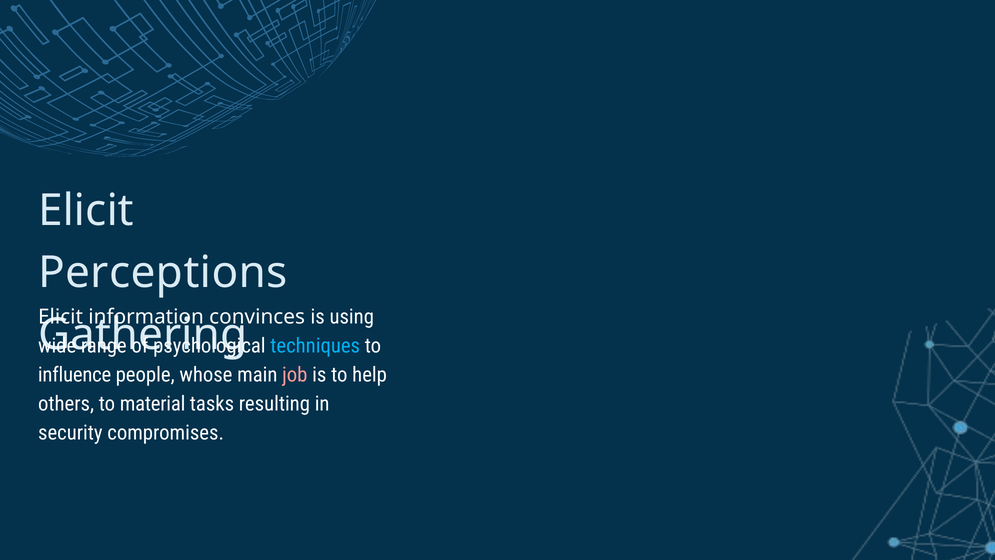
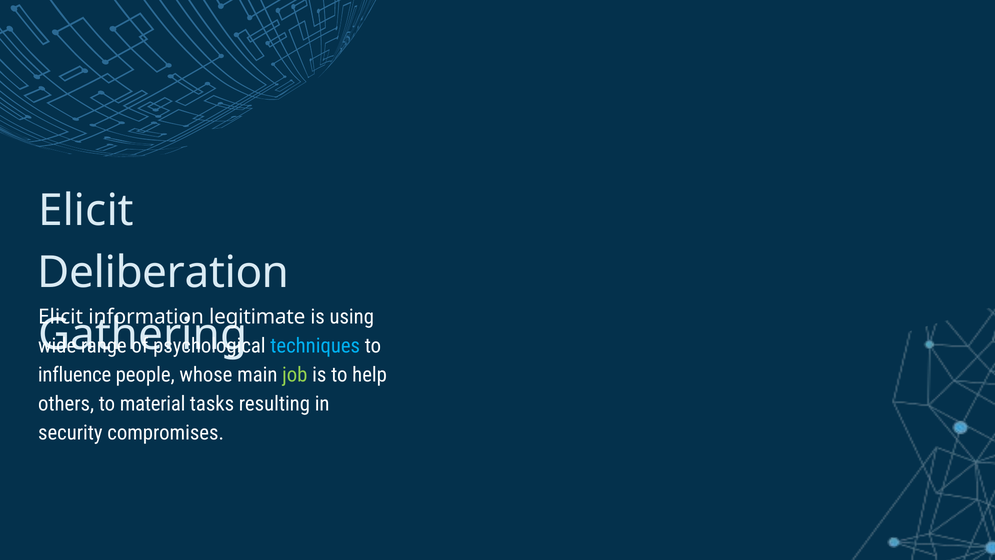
Perceptions: Perceptions -> Deliberation (163, 273)
convinces: convinces -> legitimate (257, 317)
job colour: pink -> light green (295, 375)
